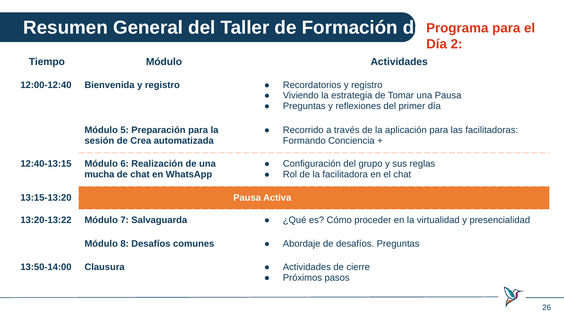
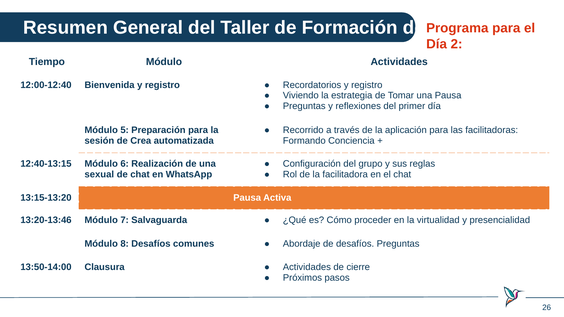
mucha: mucha -> sexual (99, 175)
13:20-13:22: 13:20-13:22 -> 13:20-13:46 (46, 220)
